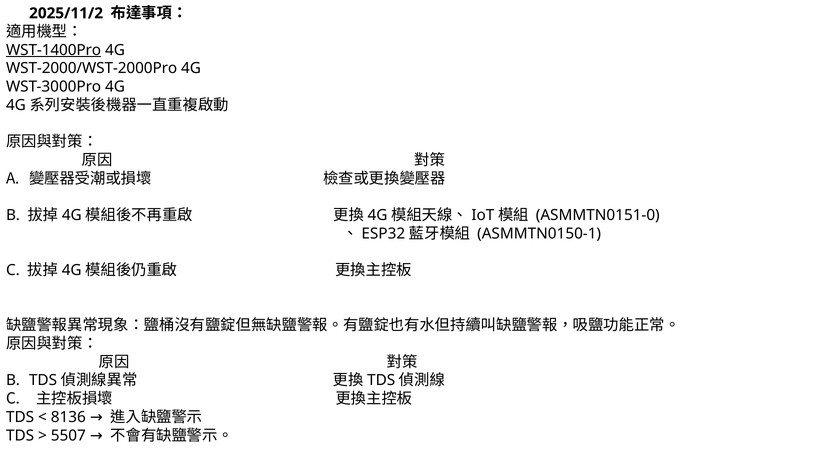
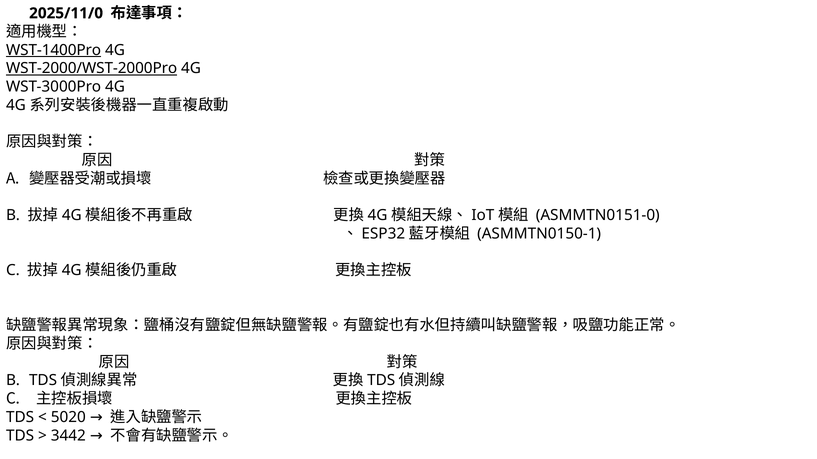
2025/11/2: 2025/11/2 -> 2025/11/0 (66, 13)
WST-2000/WST-2000Pro underline: none -> present (92, 68)
8136: 8136 -> 5020 (68, 418)
5507: 5507 -> 3442 (68, 436)
